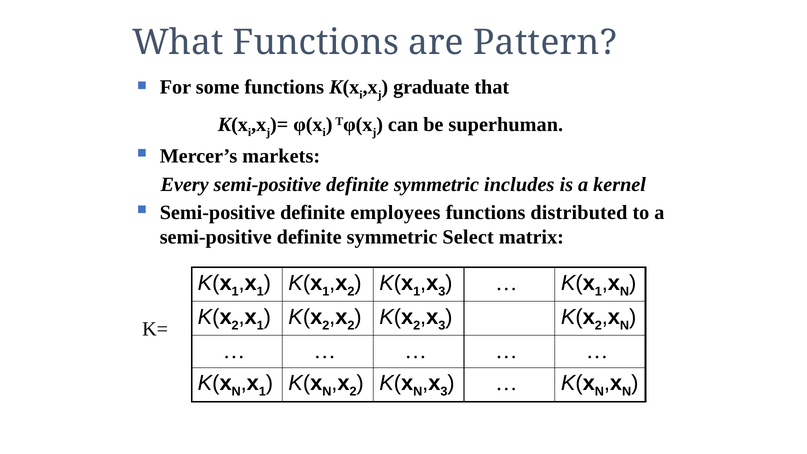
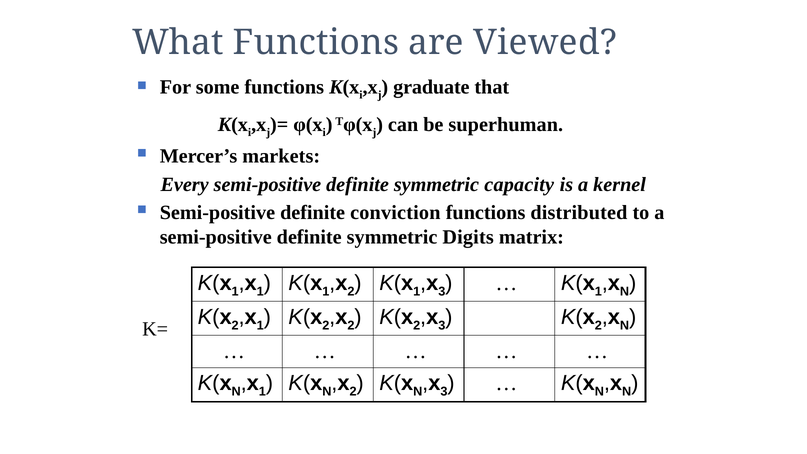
Pattern: Pattern -> Viewed (545, 43)
includes: includes -> capacity (519, 185)
employees: employees -> conviction (395, 213)
Select: Select -> Digits (468, 237)
